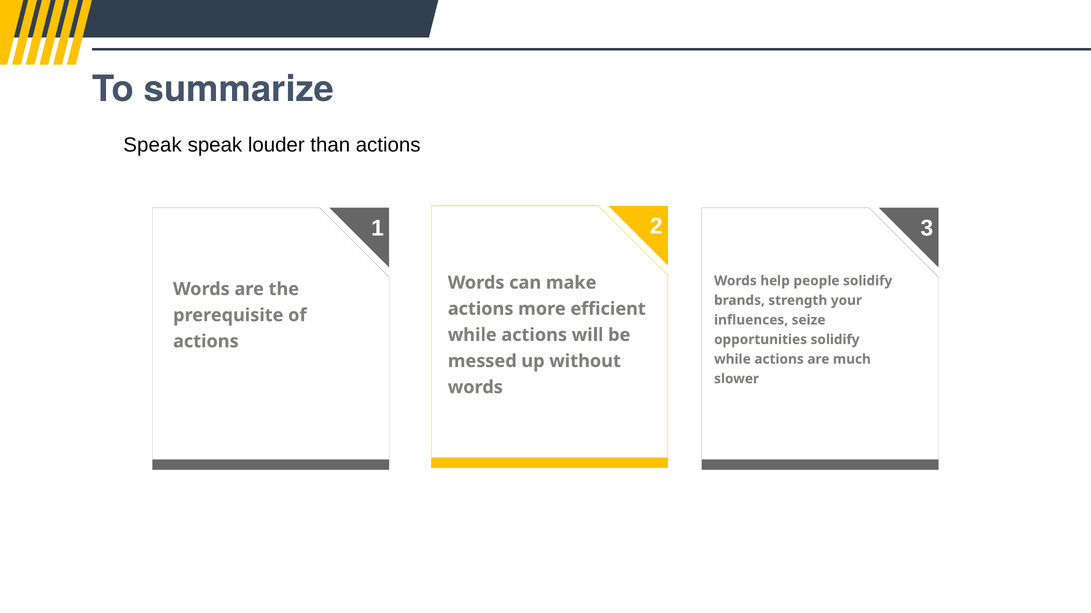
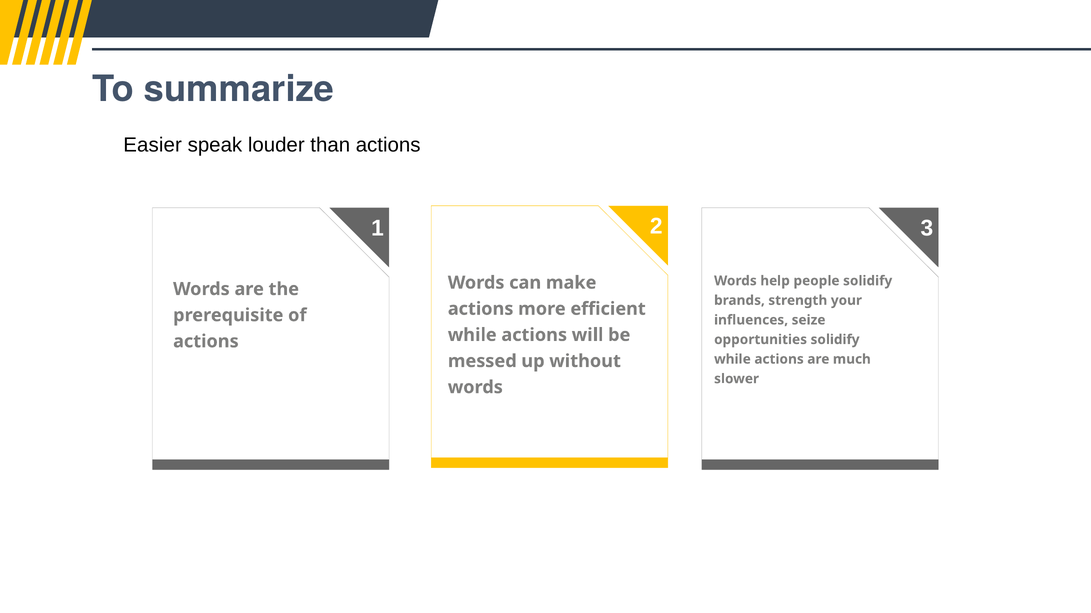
Speak: Speak -> Easier (153, 145)
